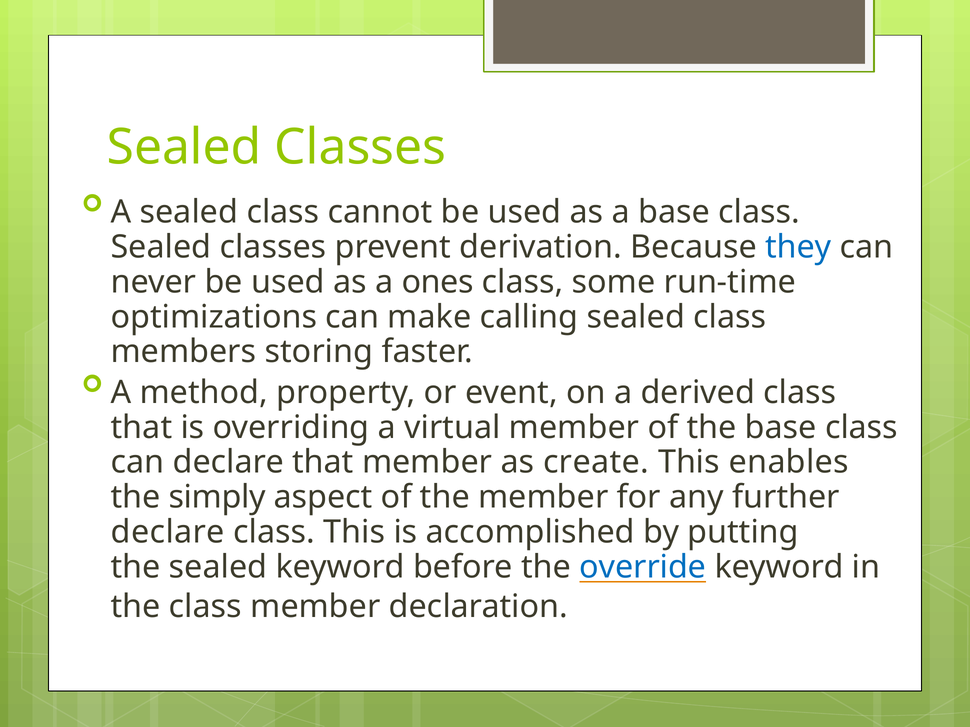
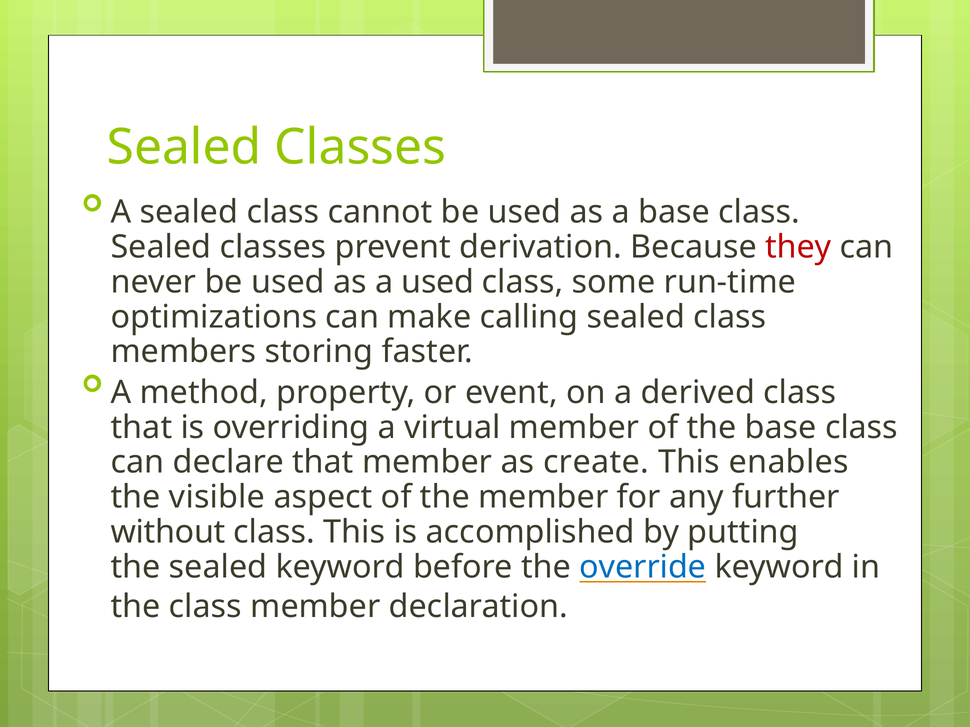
they colour: blue -> red (798, 247)
a ones: ones -> used (438, 282)
simply: simply -> visible (217, 497)
declare: declare -> without (168, 532)
